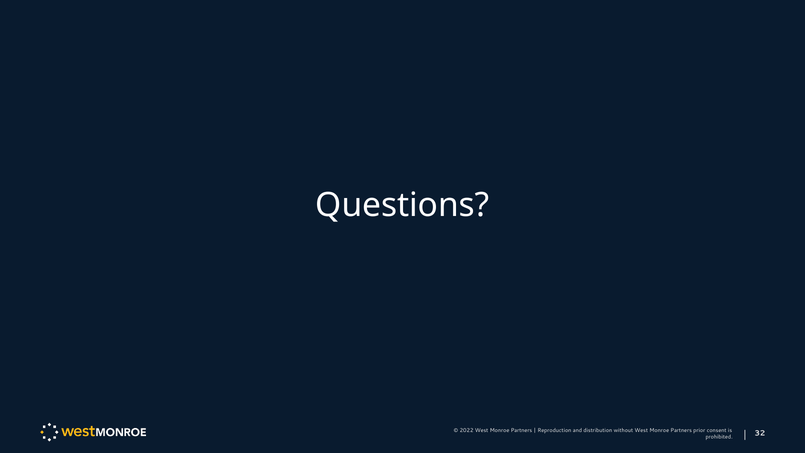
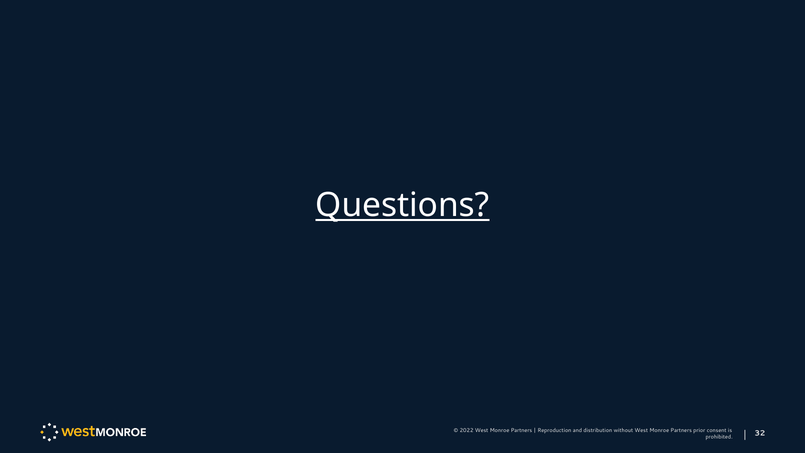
Questions underline: none -> present (402, 205)
